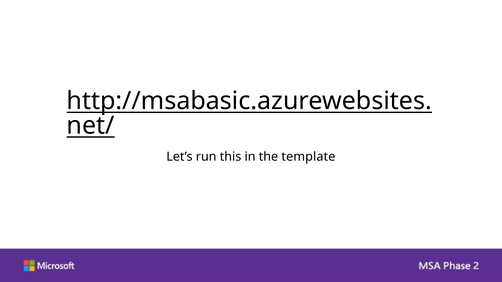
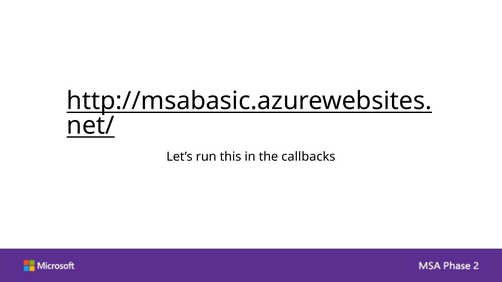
template: template -> callbacks (308, 157)
